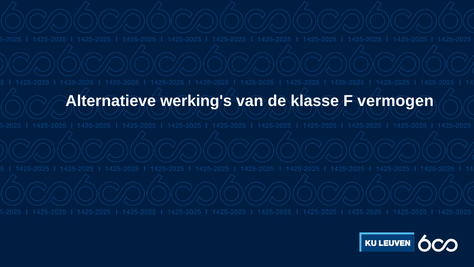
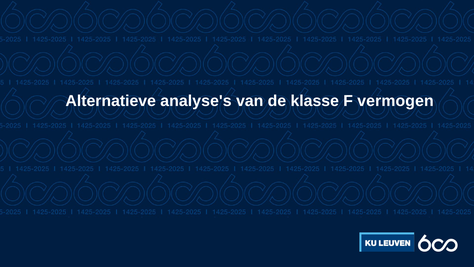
werking's: werking's -> analyse's (196, 101)
